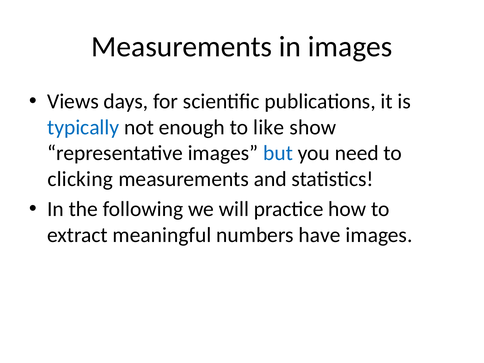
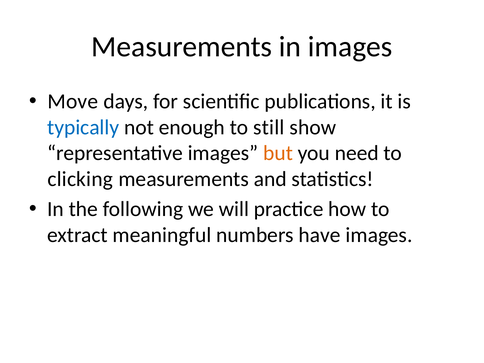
Views: Views -> Move (73, 102)
like: like -> still (269, 127)
but colour: blue -> orange (278, 153)
